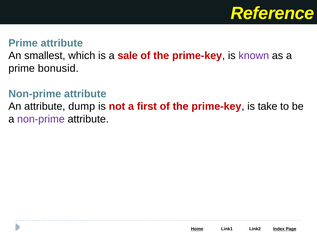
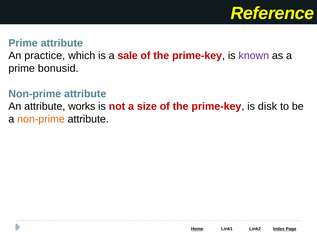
smallest: smallest -> practice (45, 56)
dump: dump -> works (82, 106)
first: first -> size (147, 106)
take: take -> disk (267, 106)
non-prime colour: purple -> orange (41, 119)
